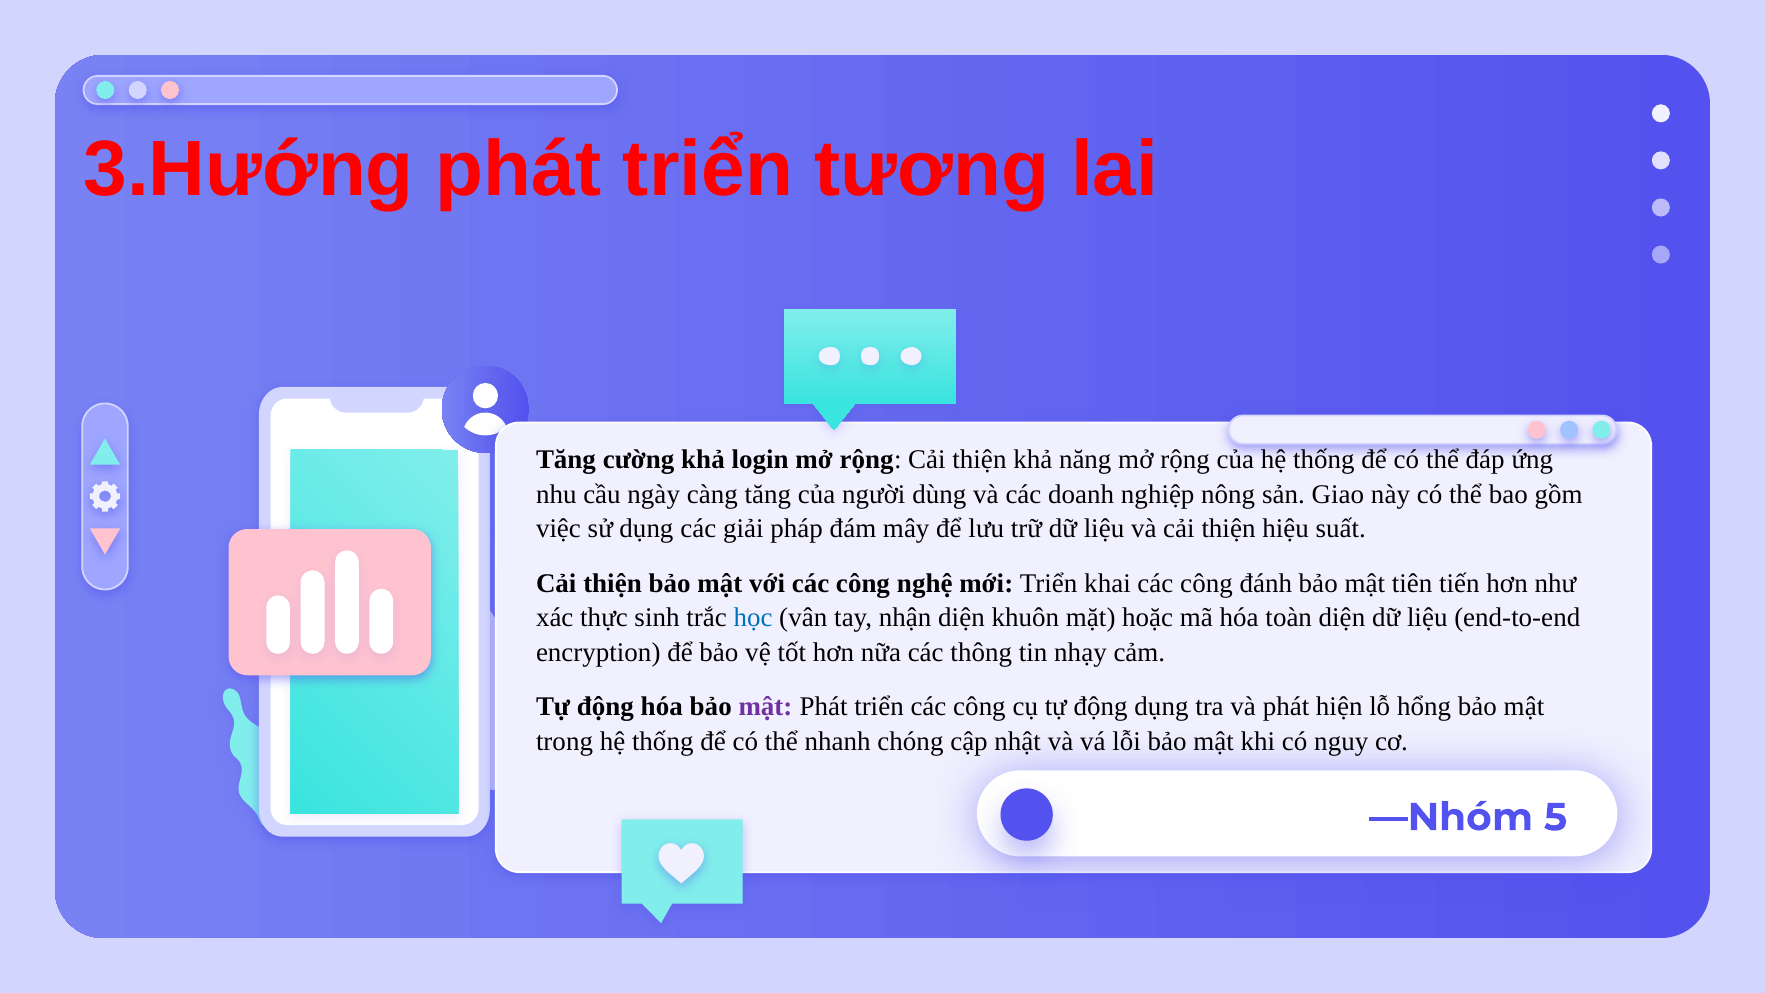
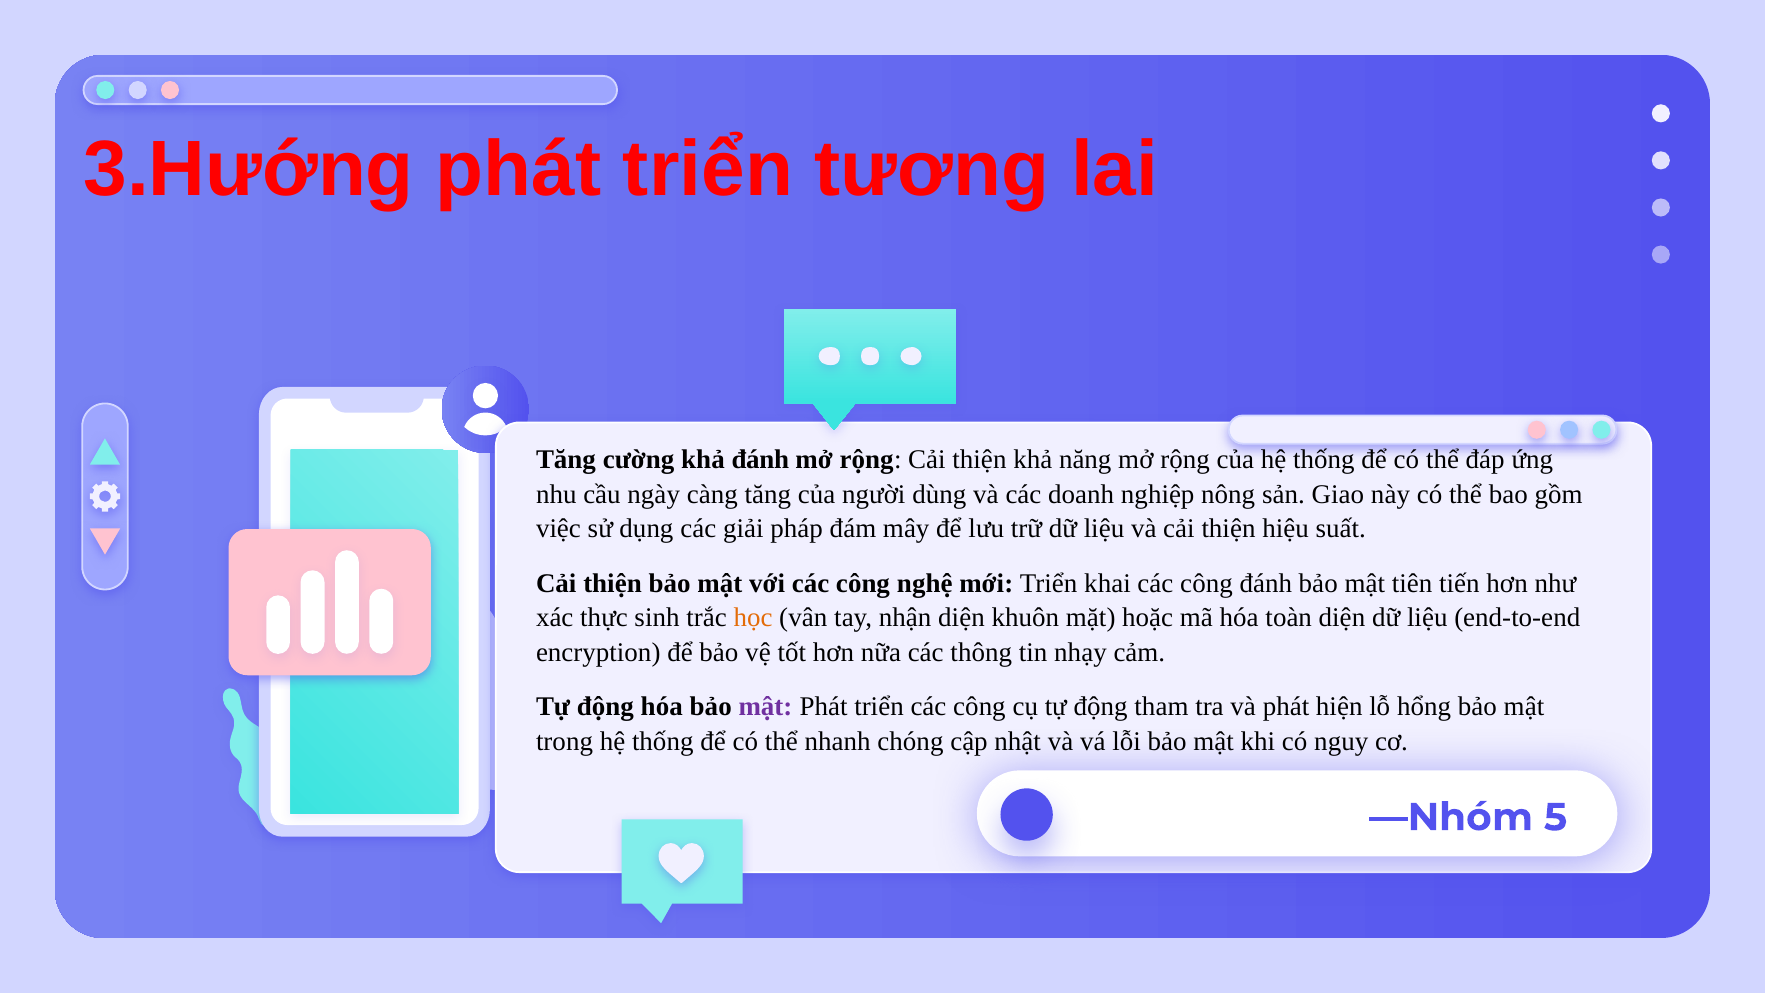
khả login: login -> đánh (760, 460)
học colour: blue -> orange (753, 618)
động dụng: dụng -> tham (1161, 707)
